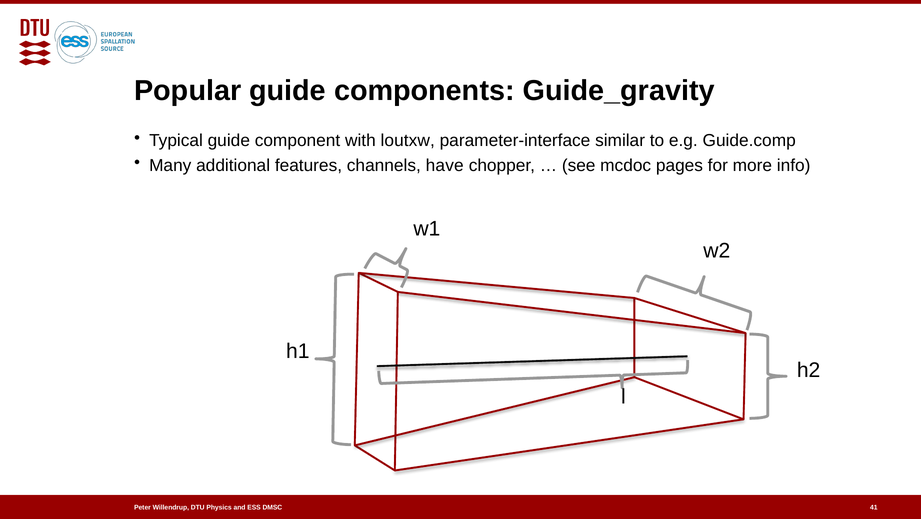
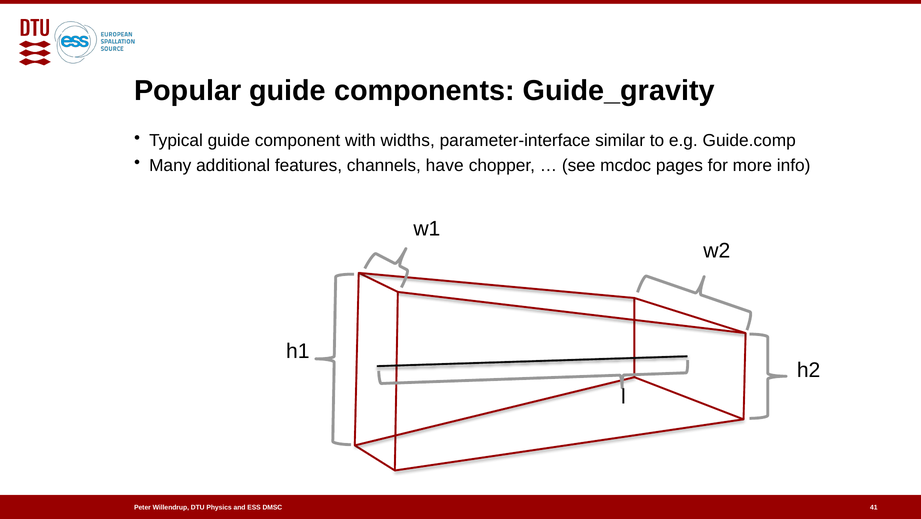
loutxw: loutxw -> widths (408, 141)
